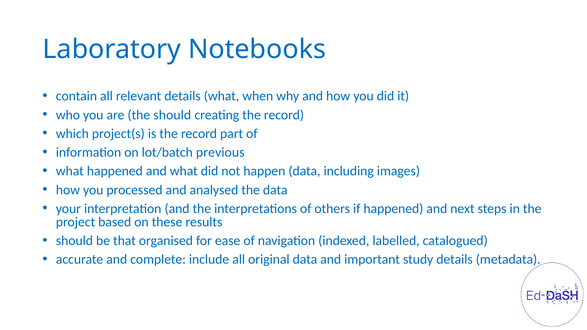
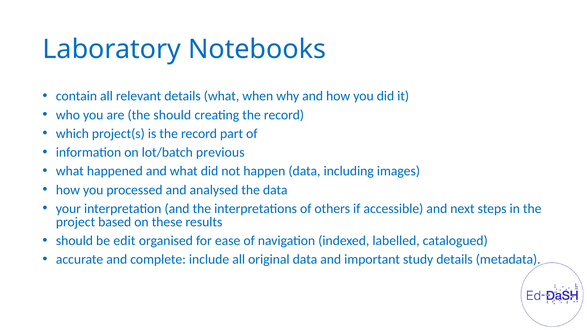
if happened: happened -> accessible (393, 209)
that: that -> edit (124, 241)
